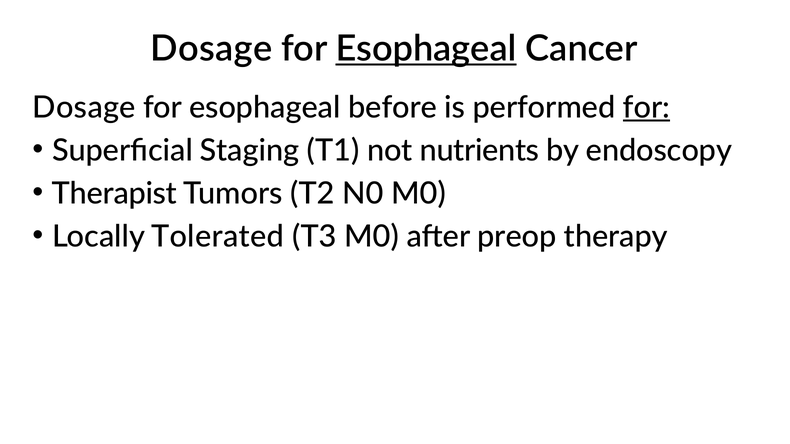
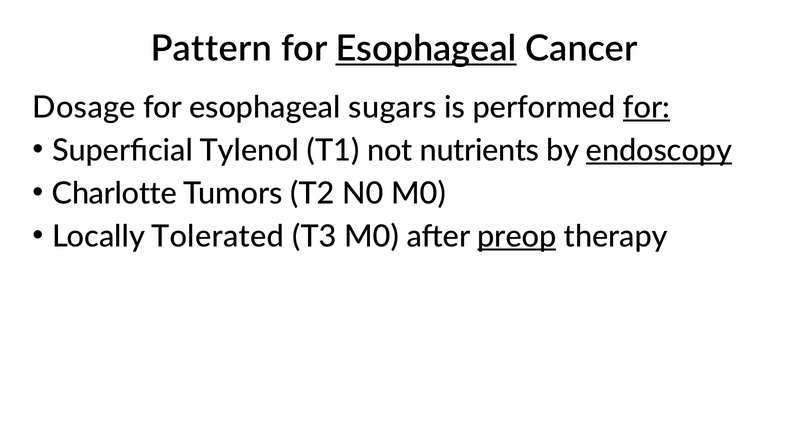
Dosage: Dosage -> Pattern (211, 49)
before: before -> sugars (392, 108)
Staging: Staging -> Tylenol (250, 151)
endoscopy underline: none -> present (659, 151)
Therapist: Therapist -> Charlotte (114, 194)
preop underline: none -> present (517, 237)
